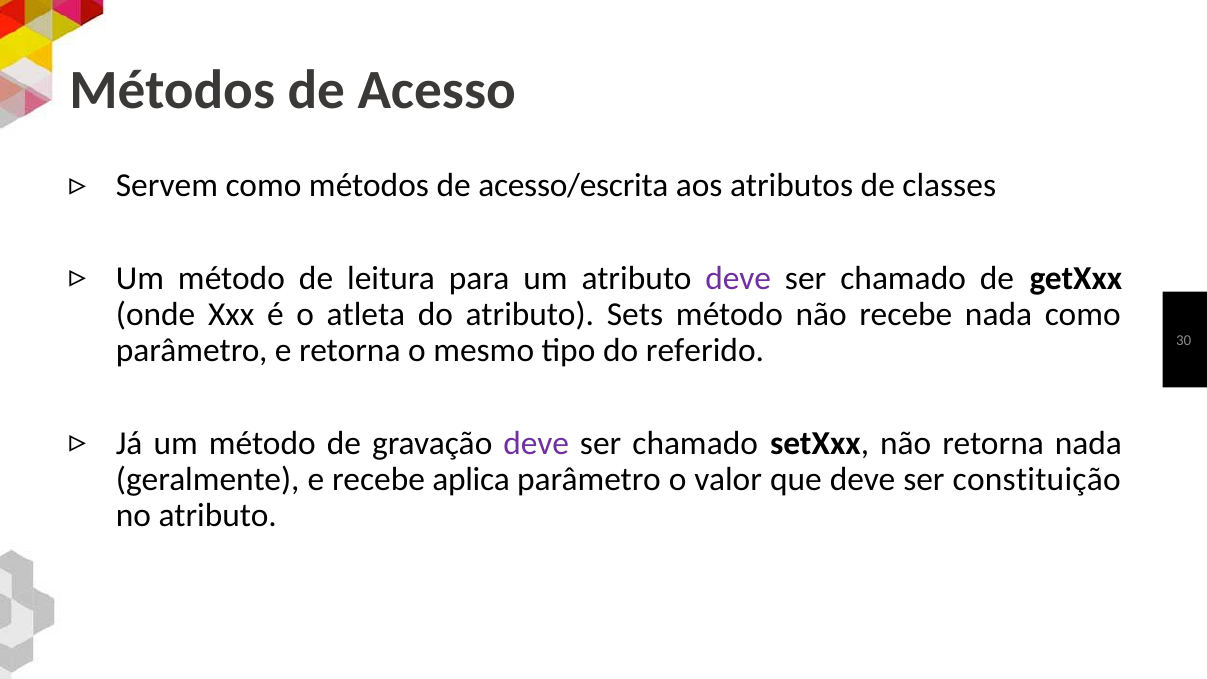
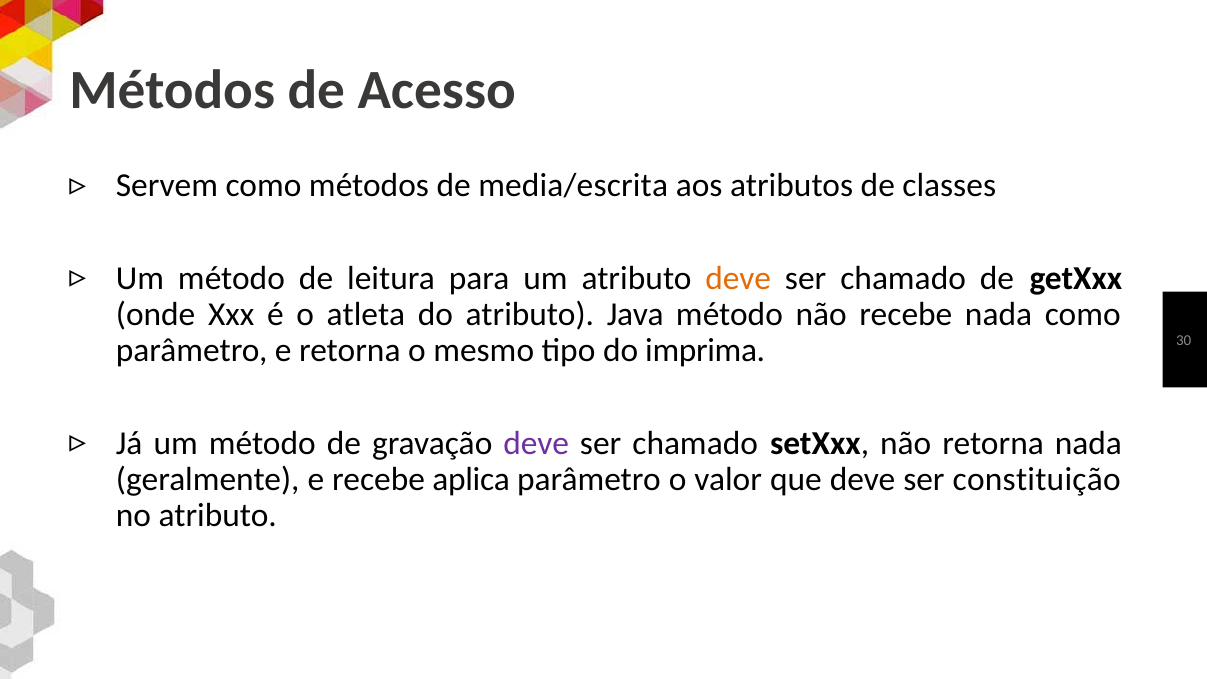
acesso/escrita: acesso/escrita -> media/escrita (573, 186)
deve colour: purple -> orange (738, 278)
Sets: Sets -> Java (635, 314)
referido: referido -> imprima (705, 351)
